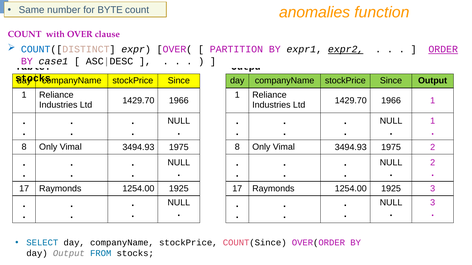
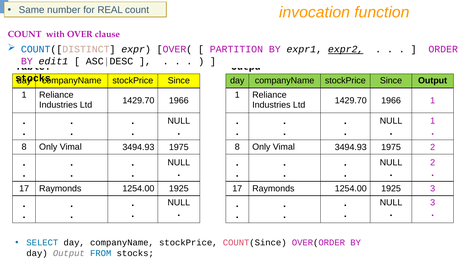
BYTE: BYTE -> REAL (110, 10)
anomalies: anomalies -> invocation (315, 12)
ORDER underline: present -> none (443, 49)
case1: case1 -> edit1 (53, 61)
